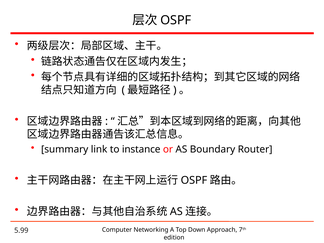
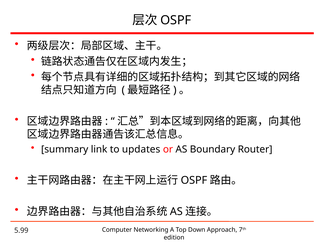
instance: instance -> updates (141, 149)
